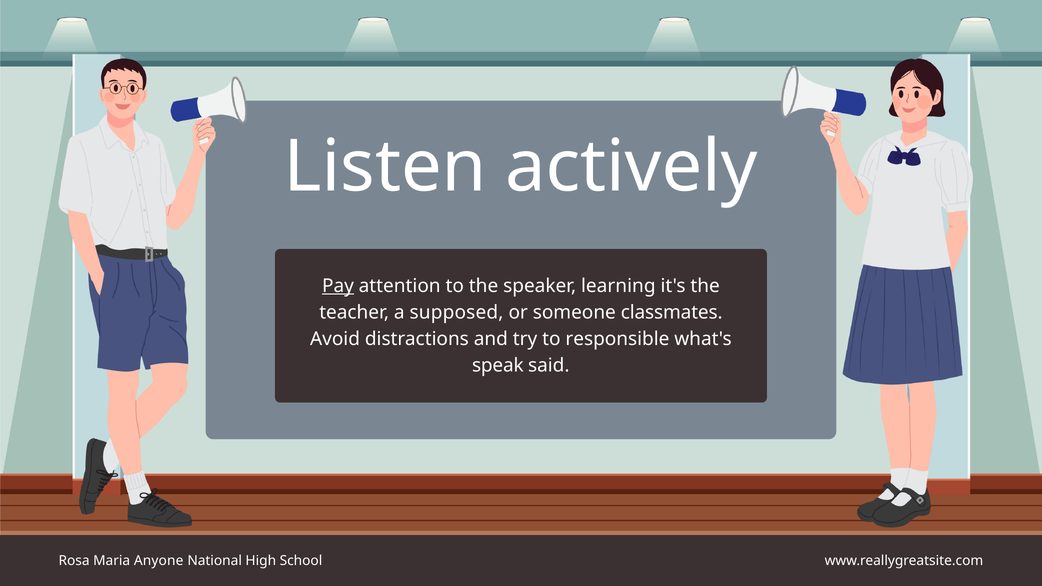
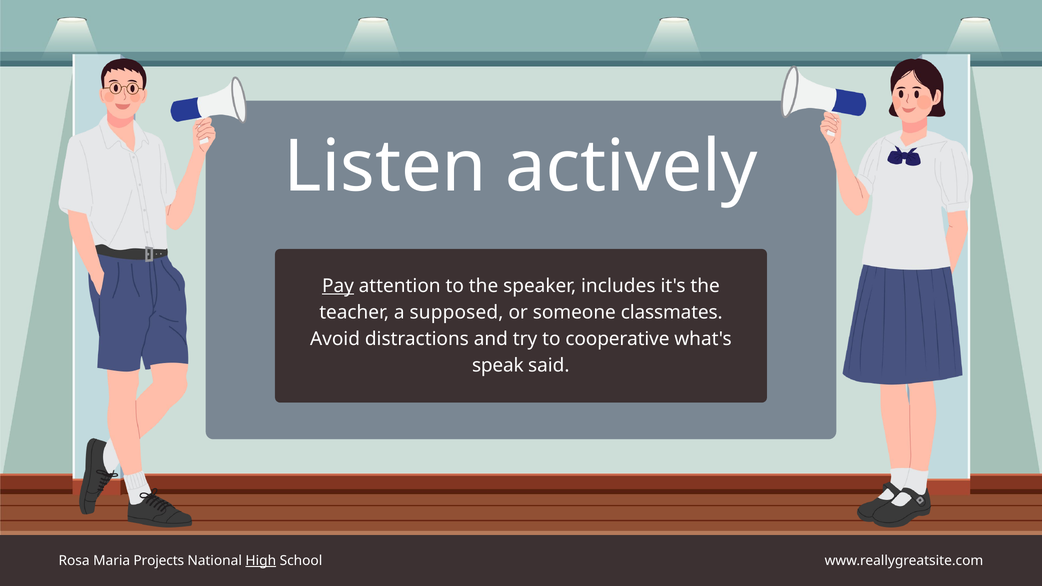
learning: learning -> includes (618, 286)
responsible: responsible -> cooperative (617, 339)
Anyone: Anyone -> Projects (159, 561)
High underline: none -> present (261, 561)
